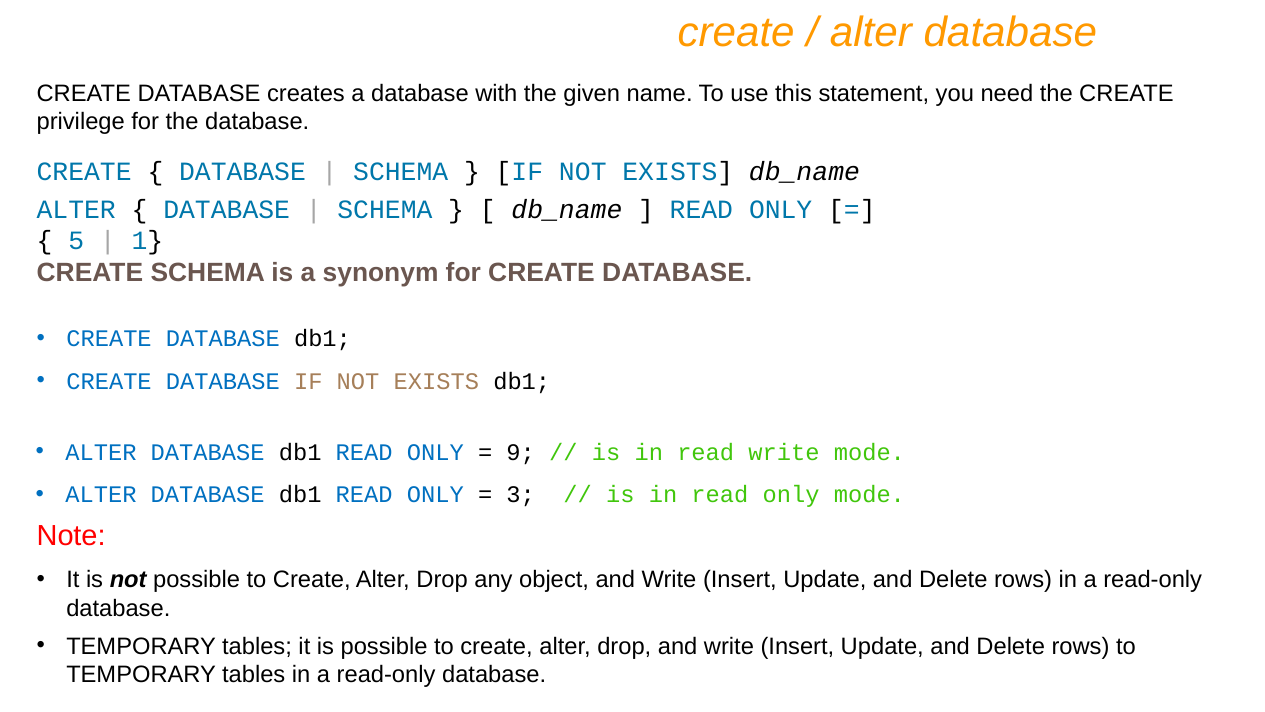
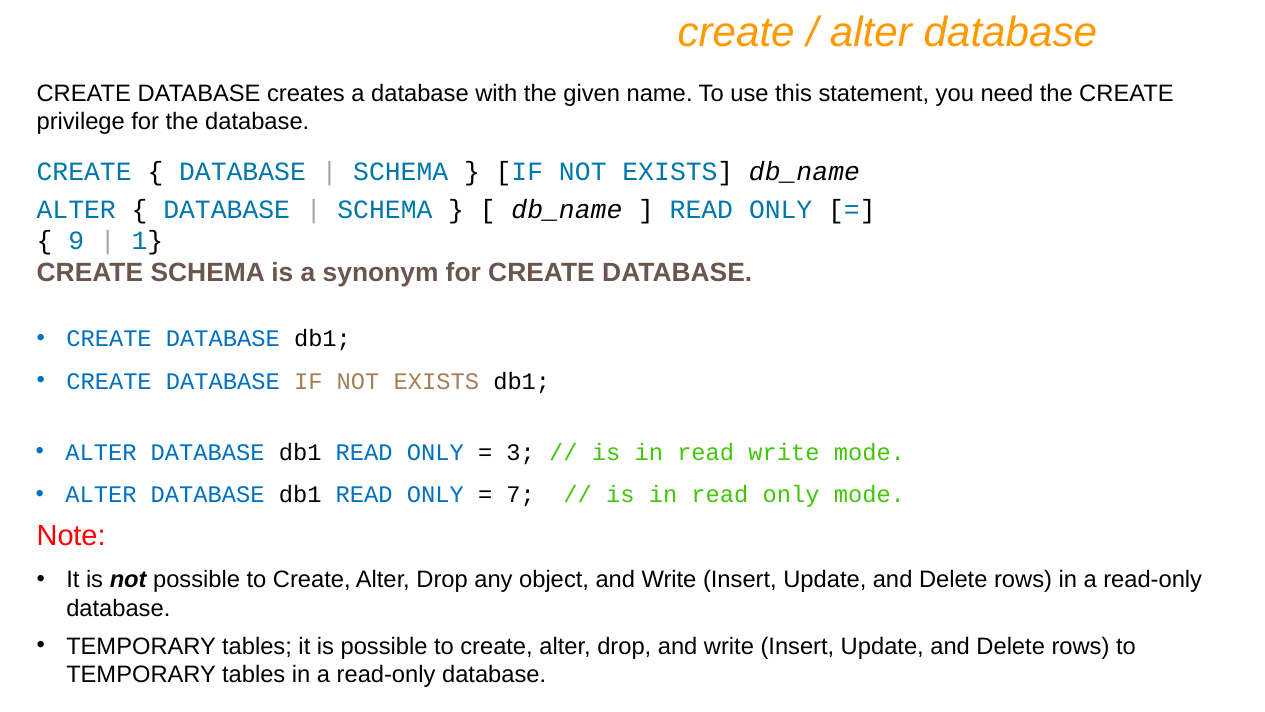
5: 5 -> 9 (76, 241)
9: 9 -> 3 (521, 452)
3: 3 -> 7 (521, 495)
